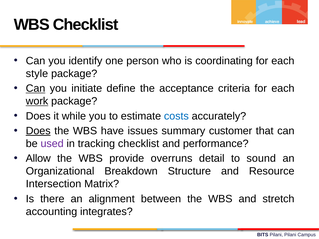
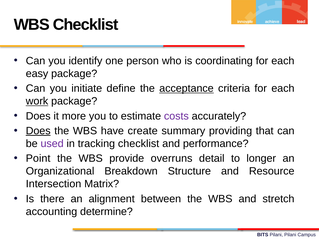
style: style -> easy (37, 74)
Can underline: present -> none (36, 88)
acceptance underline: none -> present (186, 88)
while: while -> more (74, 116)
costs colour: blue -> purple (176, 116)
issues: issues -> create (143, 131)
customer: customer -> providing (231, 131)
Allow: Allow -> Point (38, 159)
sound: sound -> longer (261, 159)
integrates: integrates -> determine (106, 212)
